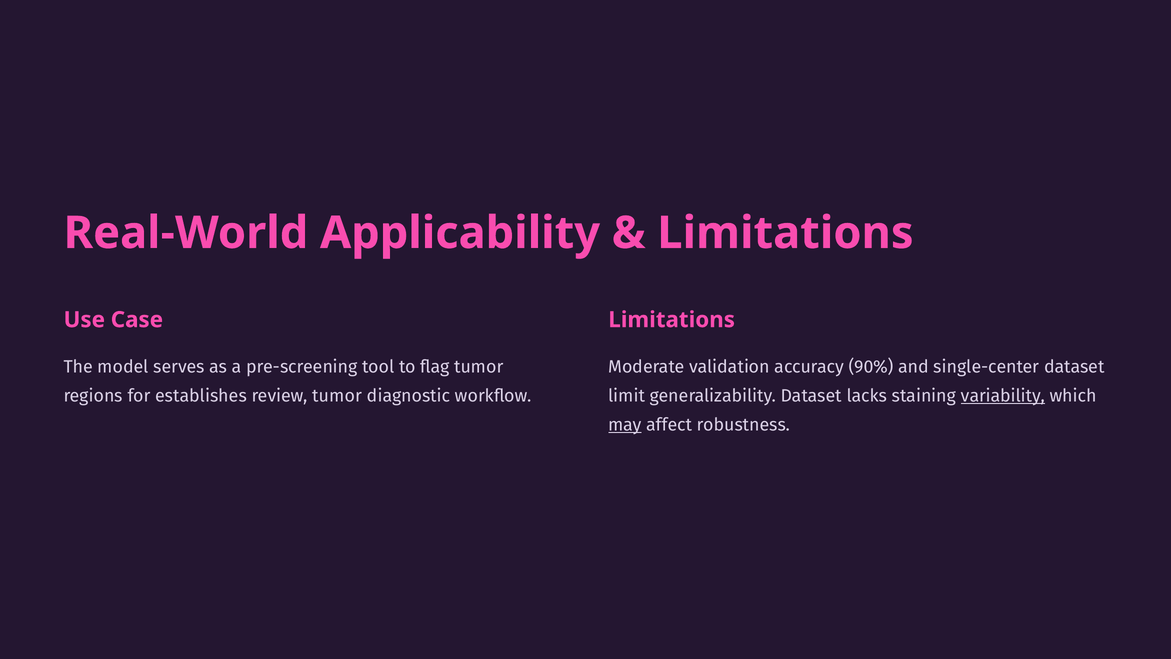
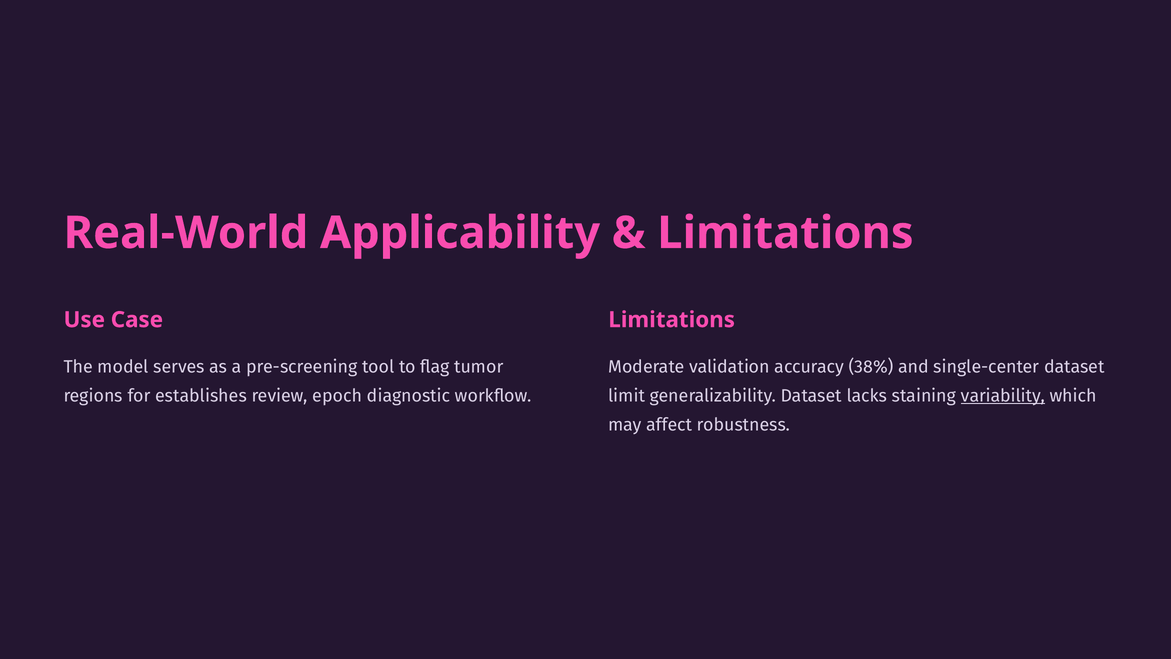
90%: 90% -> 38% (871, 367)
review tumor: tumor -> epoch (337, 396)
may underline: present -> none (625, 425)
